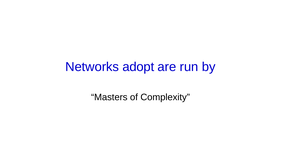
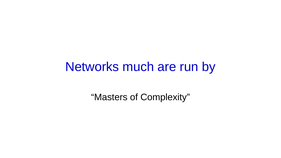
adopt: adopt -> much (138, 67)
